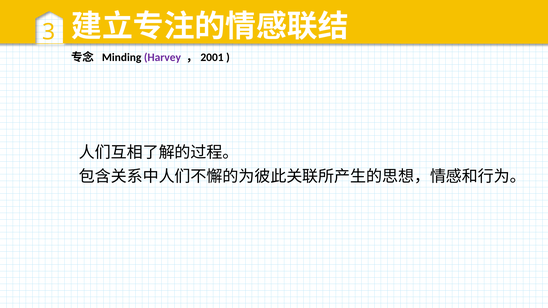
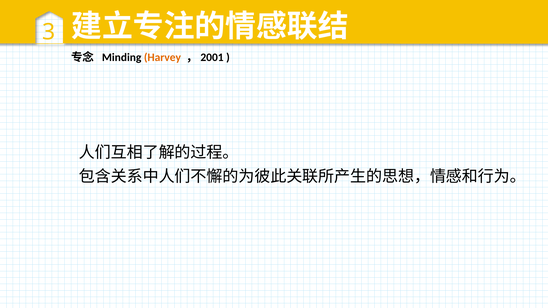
Harvey colour: purple -> orange (162, 58)
